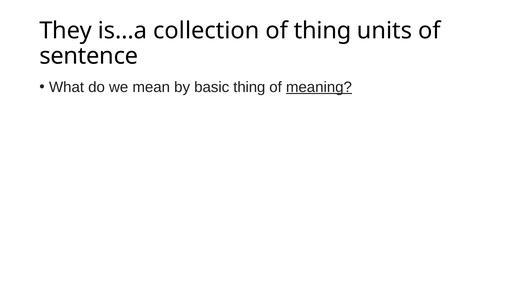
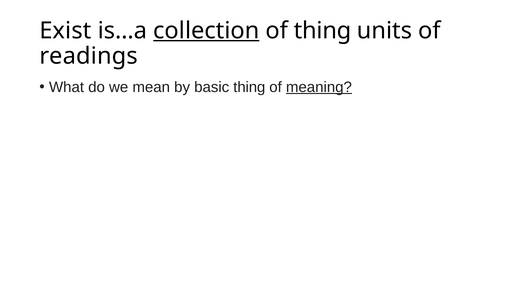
They: They -> Exist (65, 31)
collection underline: none -> present (206, 31)
sentence: sentence -> readings (89, 56)
